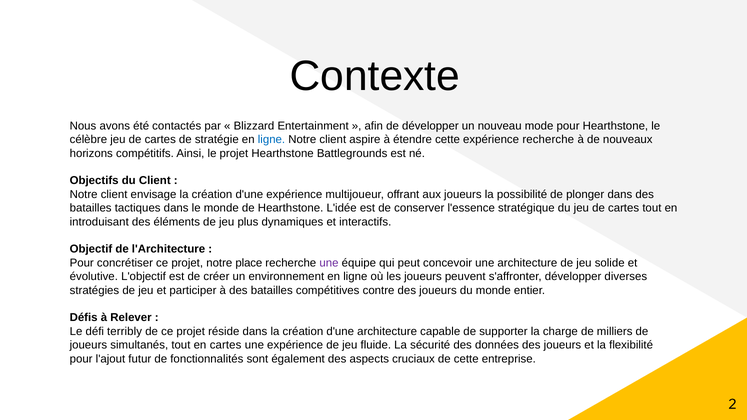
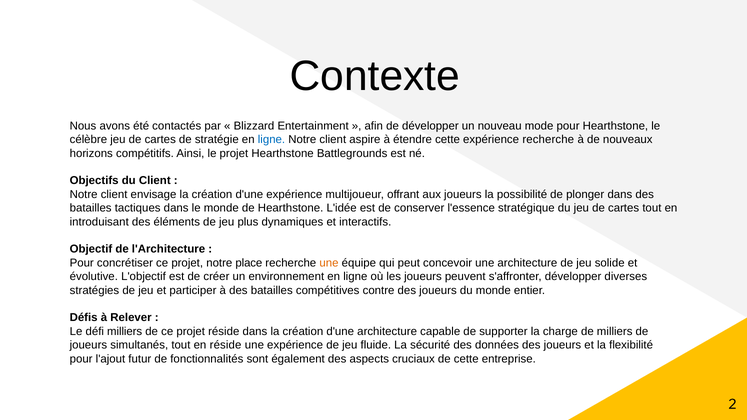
une colour: purple -> orange (329, 263)
défi terribly: terribly -> milliers (125, 332)
en cartes: cartes -> réside (226, 345)
